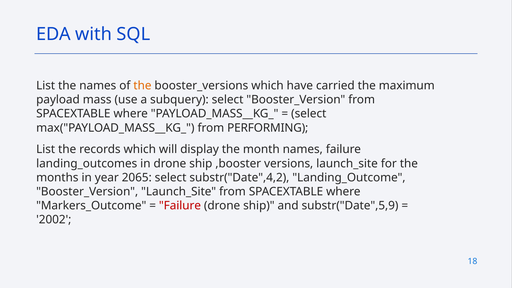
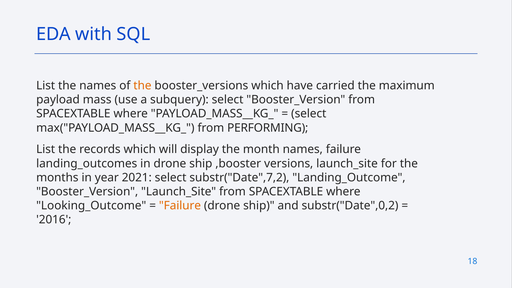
2065: 2065 -> 2021 (137, 178)
substr("Date",4,2: substr("Date",4,2 -> substr("Date",7,2 (239, 178)
Markers_Outcome: Markers_Outcome -> Looking_Outcome (91, 206)
Failure colour: red -> orange (180, 206)
substr("Date",5,9: substr("Date",5,9 -> substr("Date",0,2 (350, 206)
2002: 2002 -> 2016 (54, 220)
